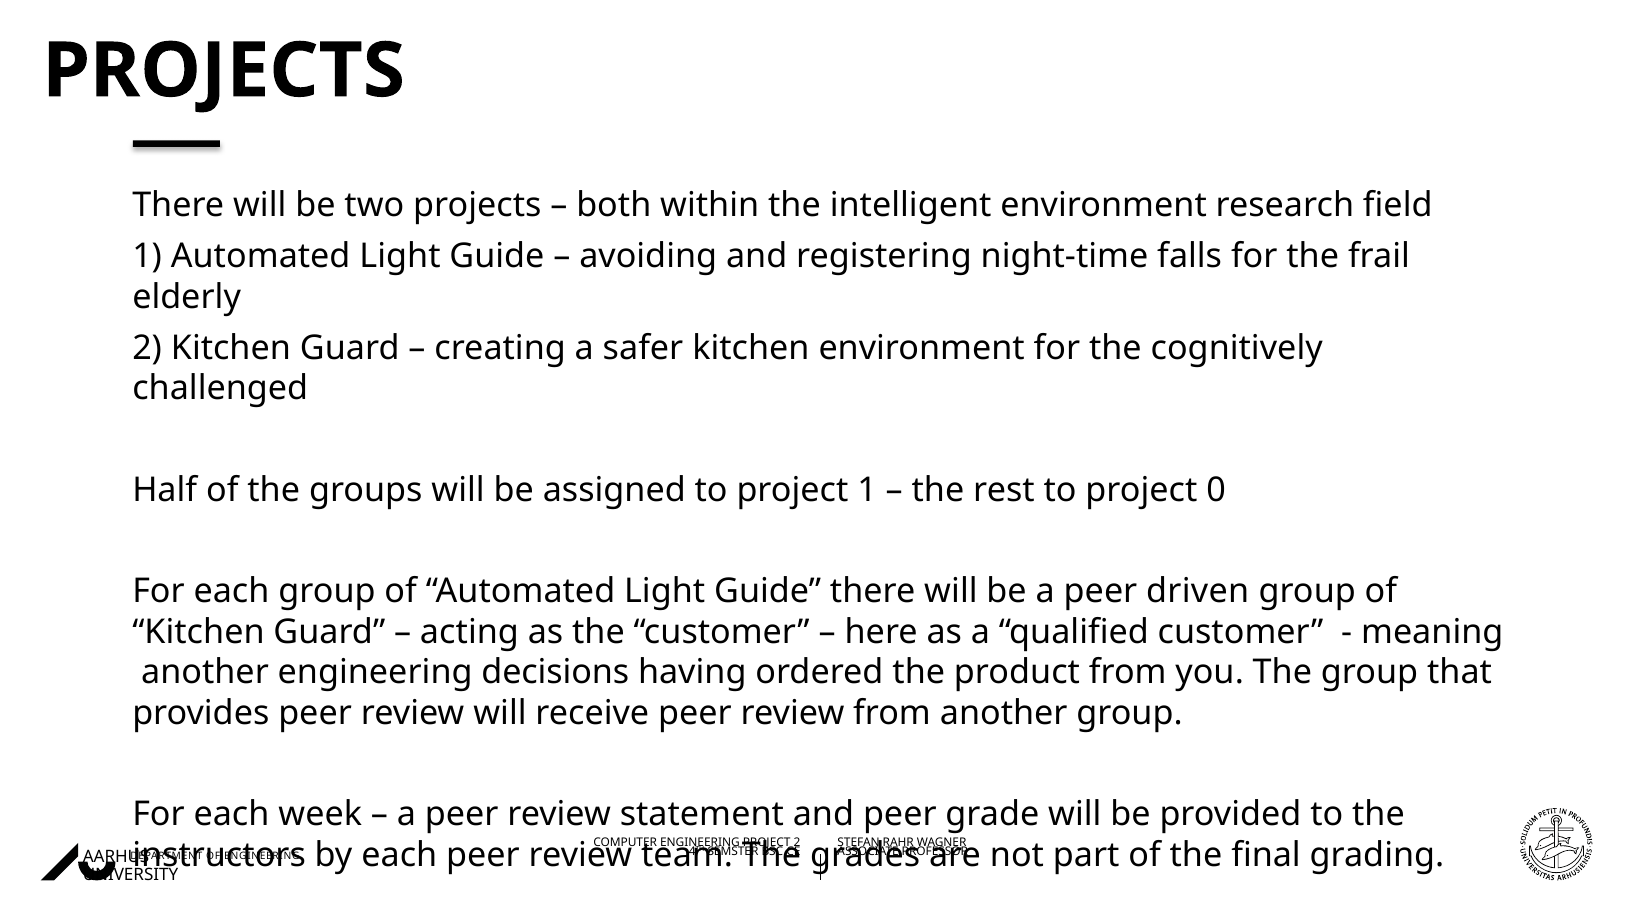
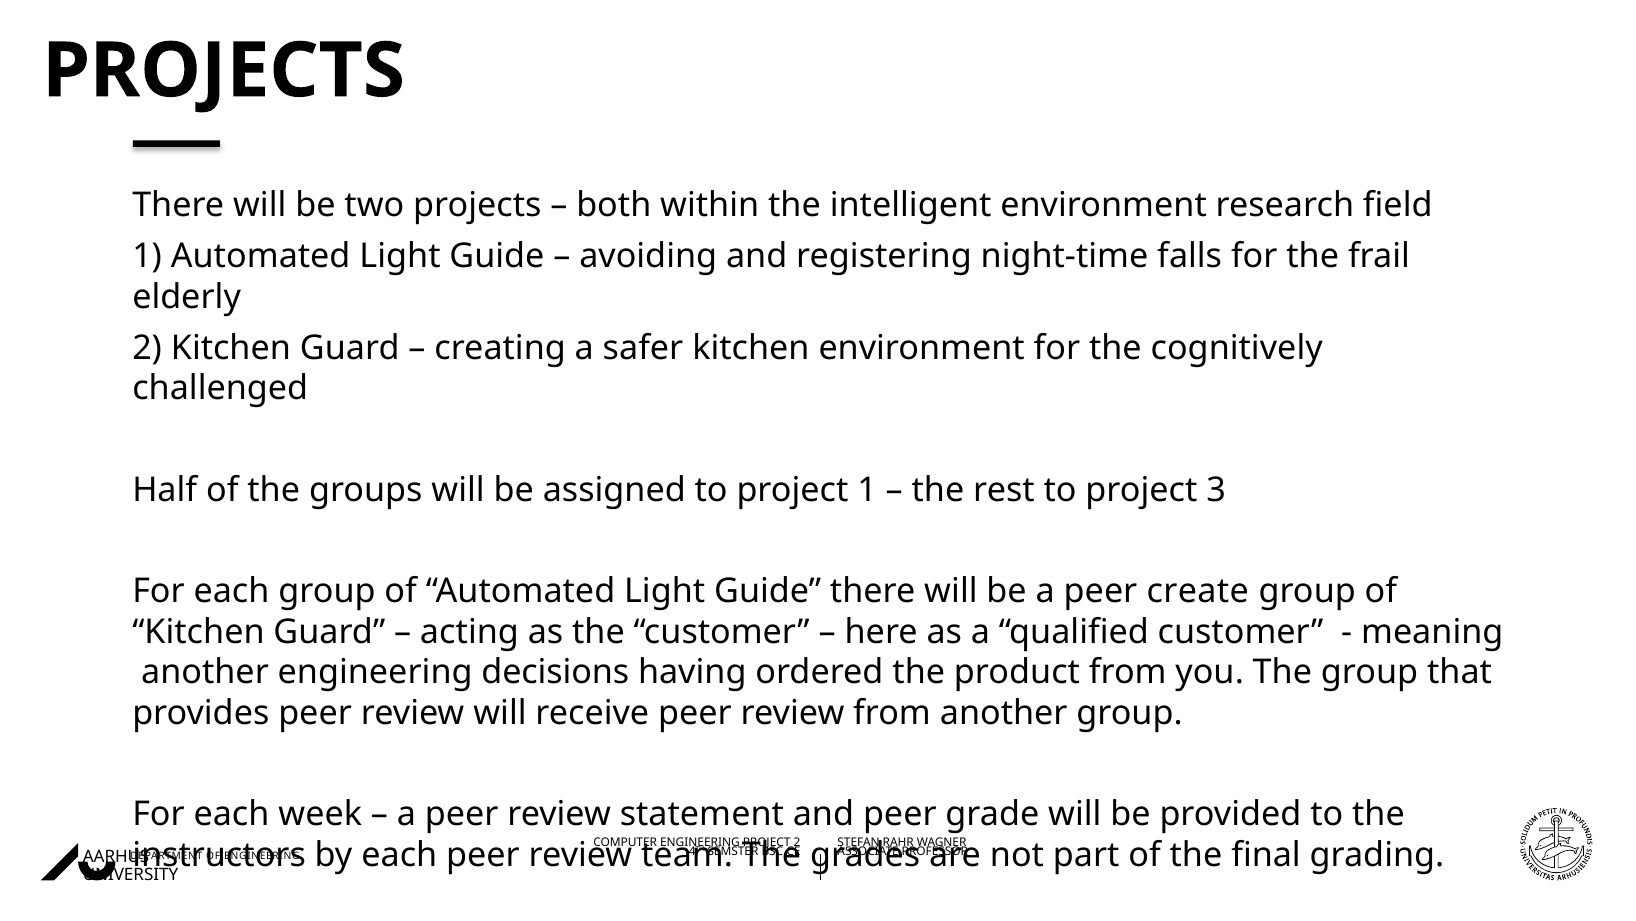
0: 0 -> 3 (1216, 490)
driven: driven -> create (1198, 591)
